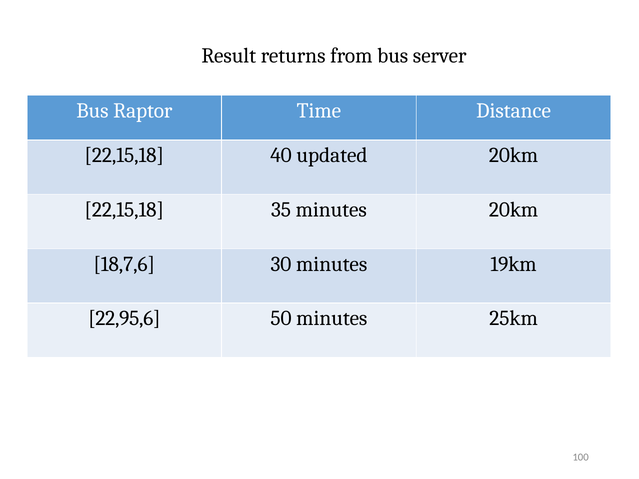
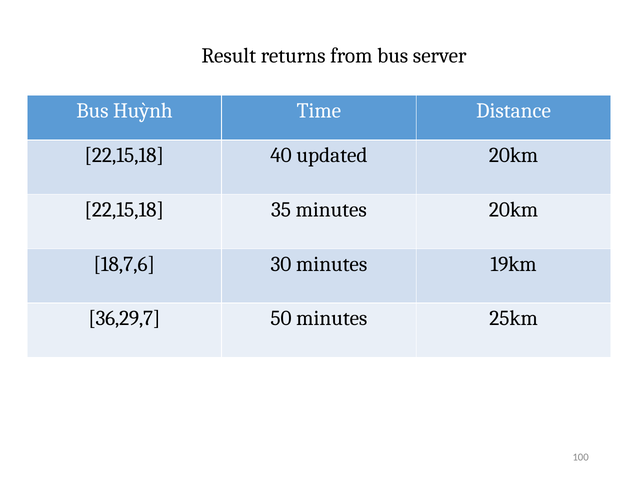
Raptor: Raptor -> Huỳnh (143, 111)
22,95,6: 22,95,6 -> 36,29,7 (124, 318)
